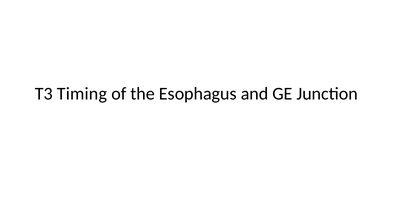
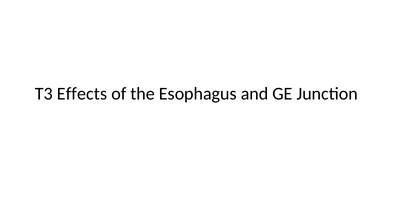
Timing: Timing -> Effects (82, 94)
